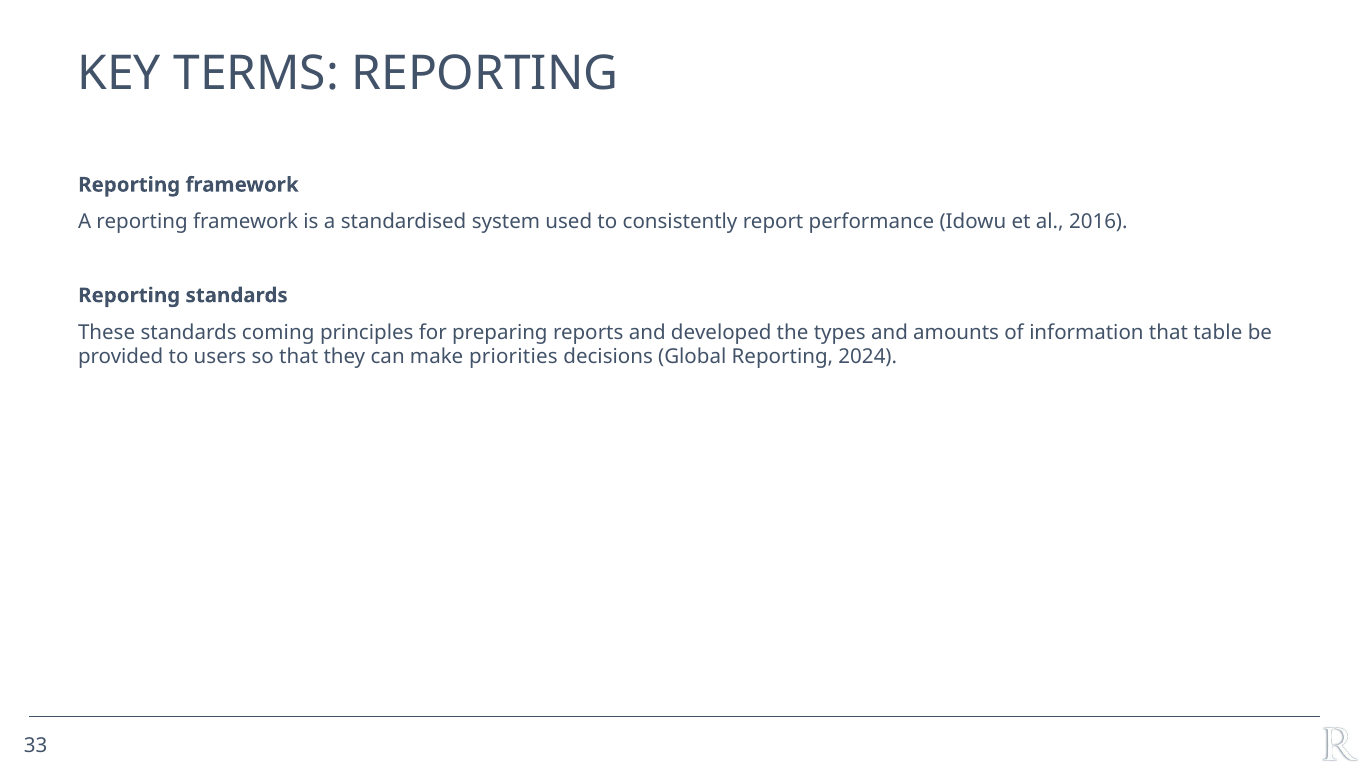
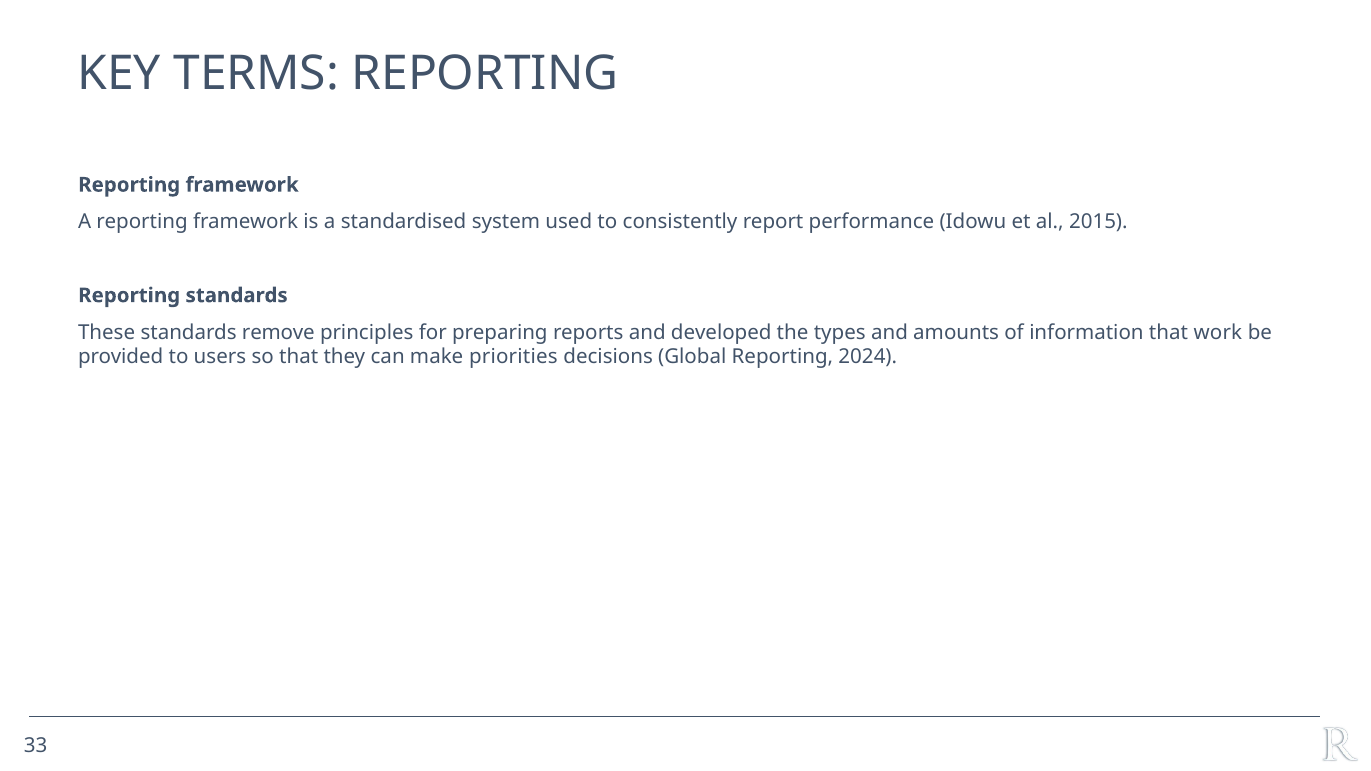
2016: 2016 -> 2015 (1098, 222)
coming: coming -> remove (278, 332)
table: table -> work (1218, 332)
